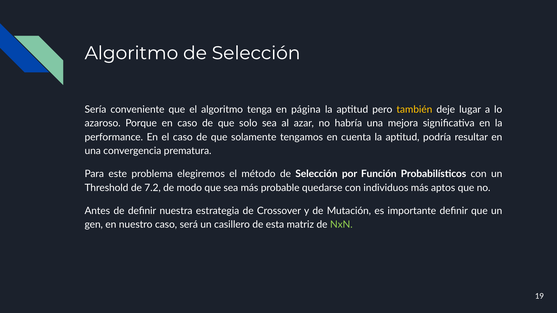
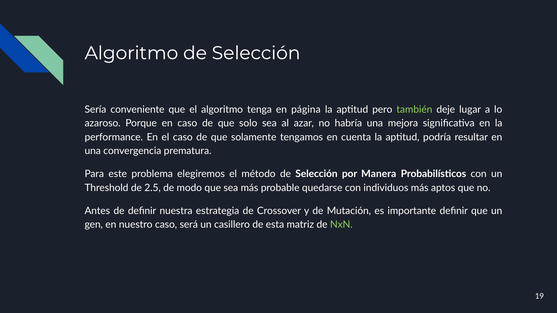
también colour: yellow -> light green (414, 110)
Función: Función -> Manera (379, 174)
7.2: 7.2 -> 2.5 (153, 188)
